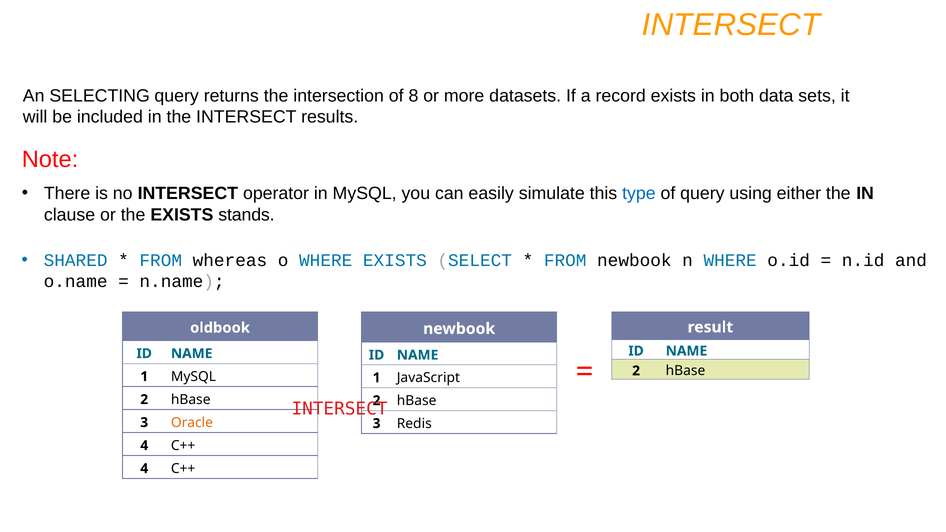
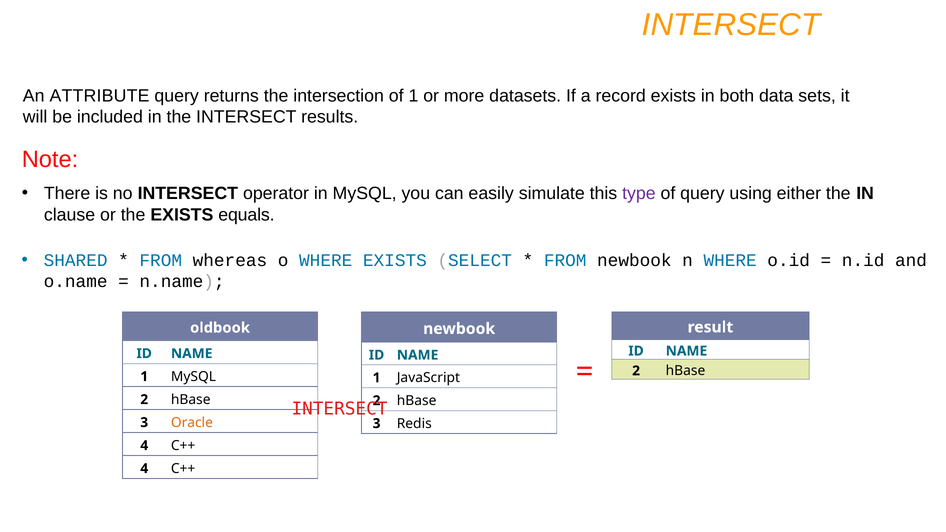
SELECTING: SELECTING -> ATTRIBUTE (100, 96)
of 8: 8 -> 1 (413, 96)
type colour: blue -> purple (639, 193)
stands: stands -> equals (246, 215)
